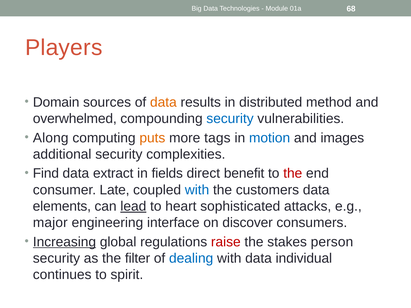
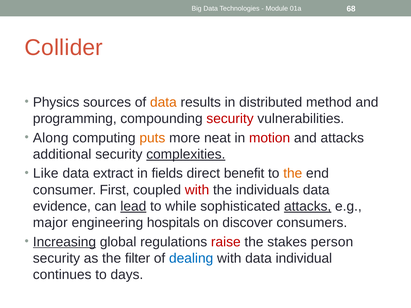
Players: Players -> Collider (64, 48)
Domain: Domain -> Physics (56, 102)
overwhelmed: overwhelmed -> programming (75, 119)
security colour: blue -> red (230, 119)
tags: tags -> neat (217, 138)
motion colour: blue -> red (270, 138)
and images: images -> attacks (342, 138)
complexities underline: none -> present (186, 154)
Find: Find -> Like (46, 174)
the colour: red -> orange (293, 174)
Late: Late -> First (115, 190)
with colour: blue -> red (197, 190)
customers: customers -> individuals (267, 190)
elements: elements -> evidence (62, 206)
heart: heart -> while (181, 206)
attacks underline: none -> present (308, 206)
interface: interface -> hospitals (173, 223)
spirit: spirit -> days (127, 275)
